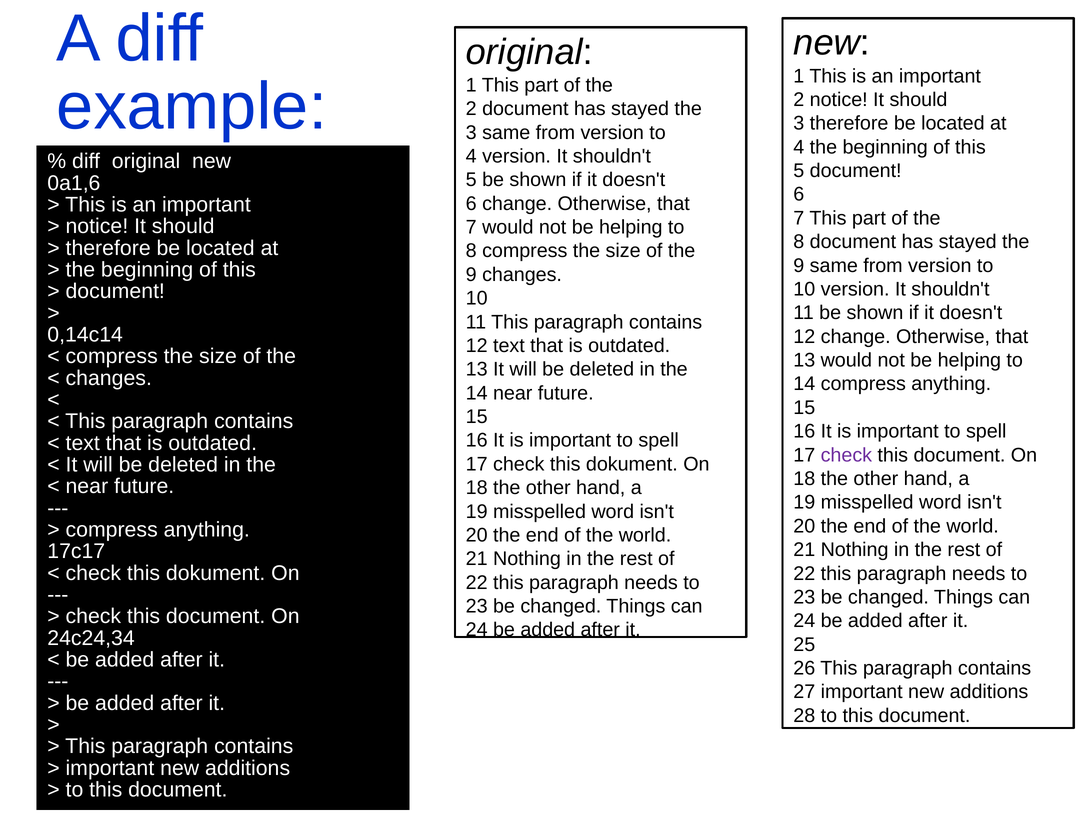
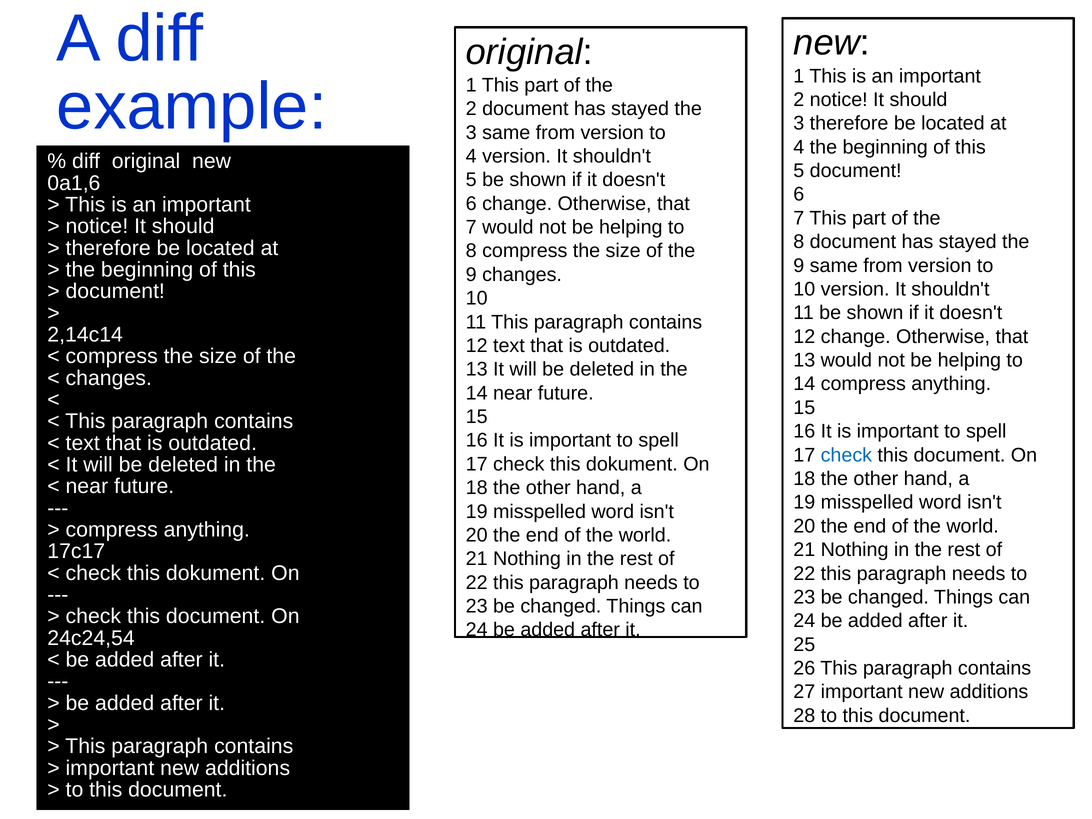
0,14c14: 0,14c14 -> 2,14c14 (85, 335)
check colour: purple -> blue (846, 455)
24c24,34: 24c24,34 -> 24c24,54 (91, 638)
